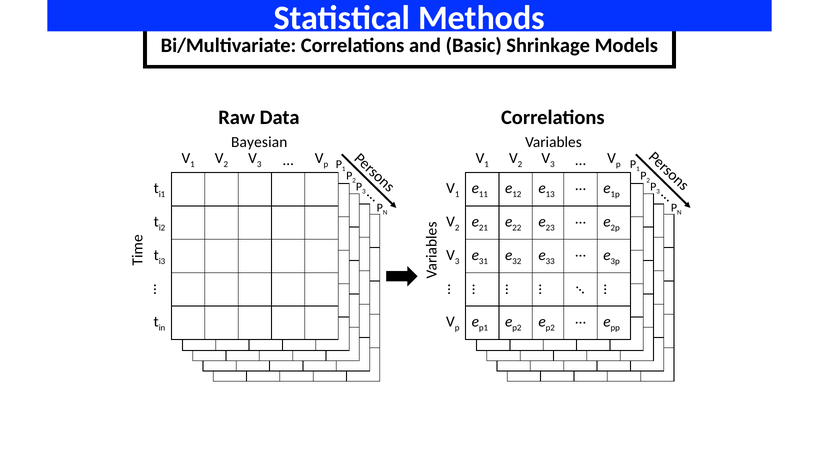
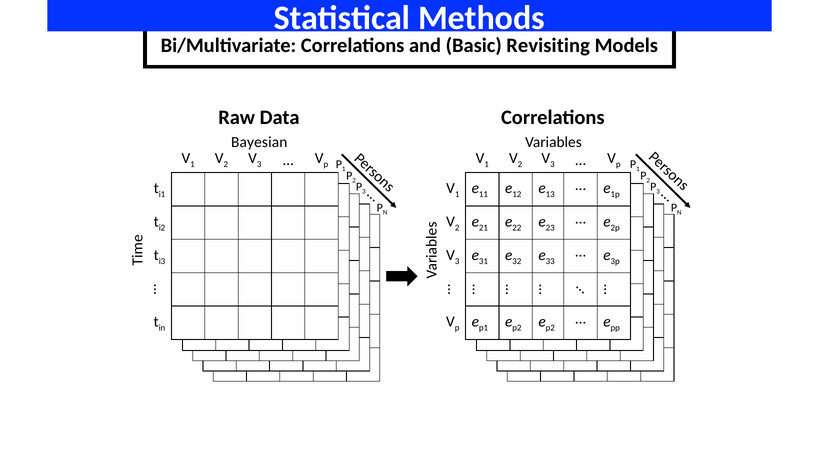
Shrinkage: Shrinkage -> Revisiting (548, 45)
